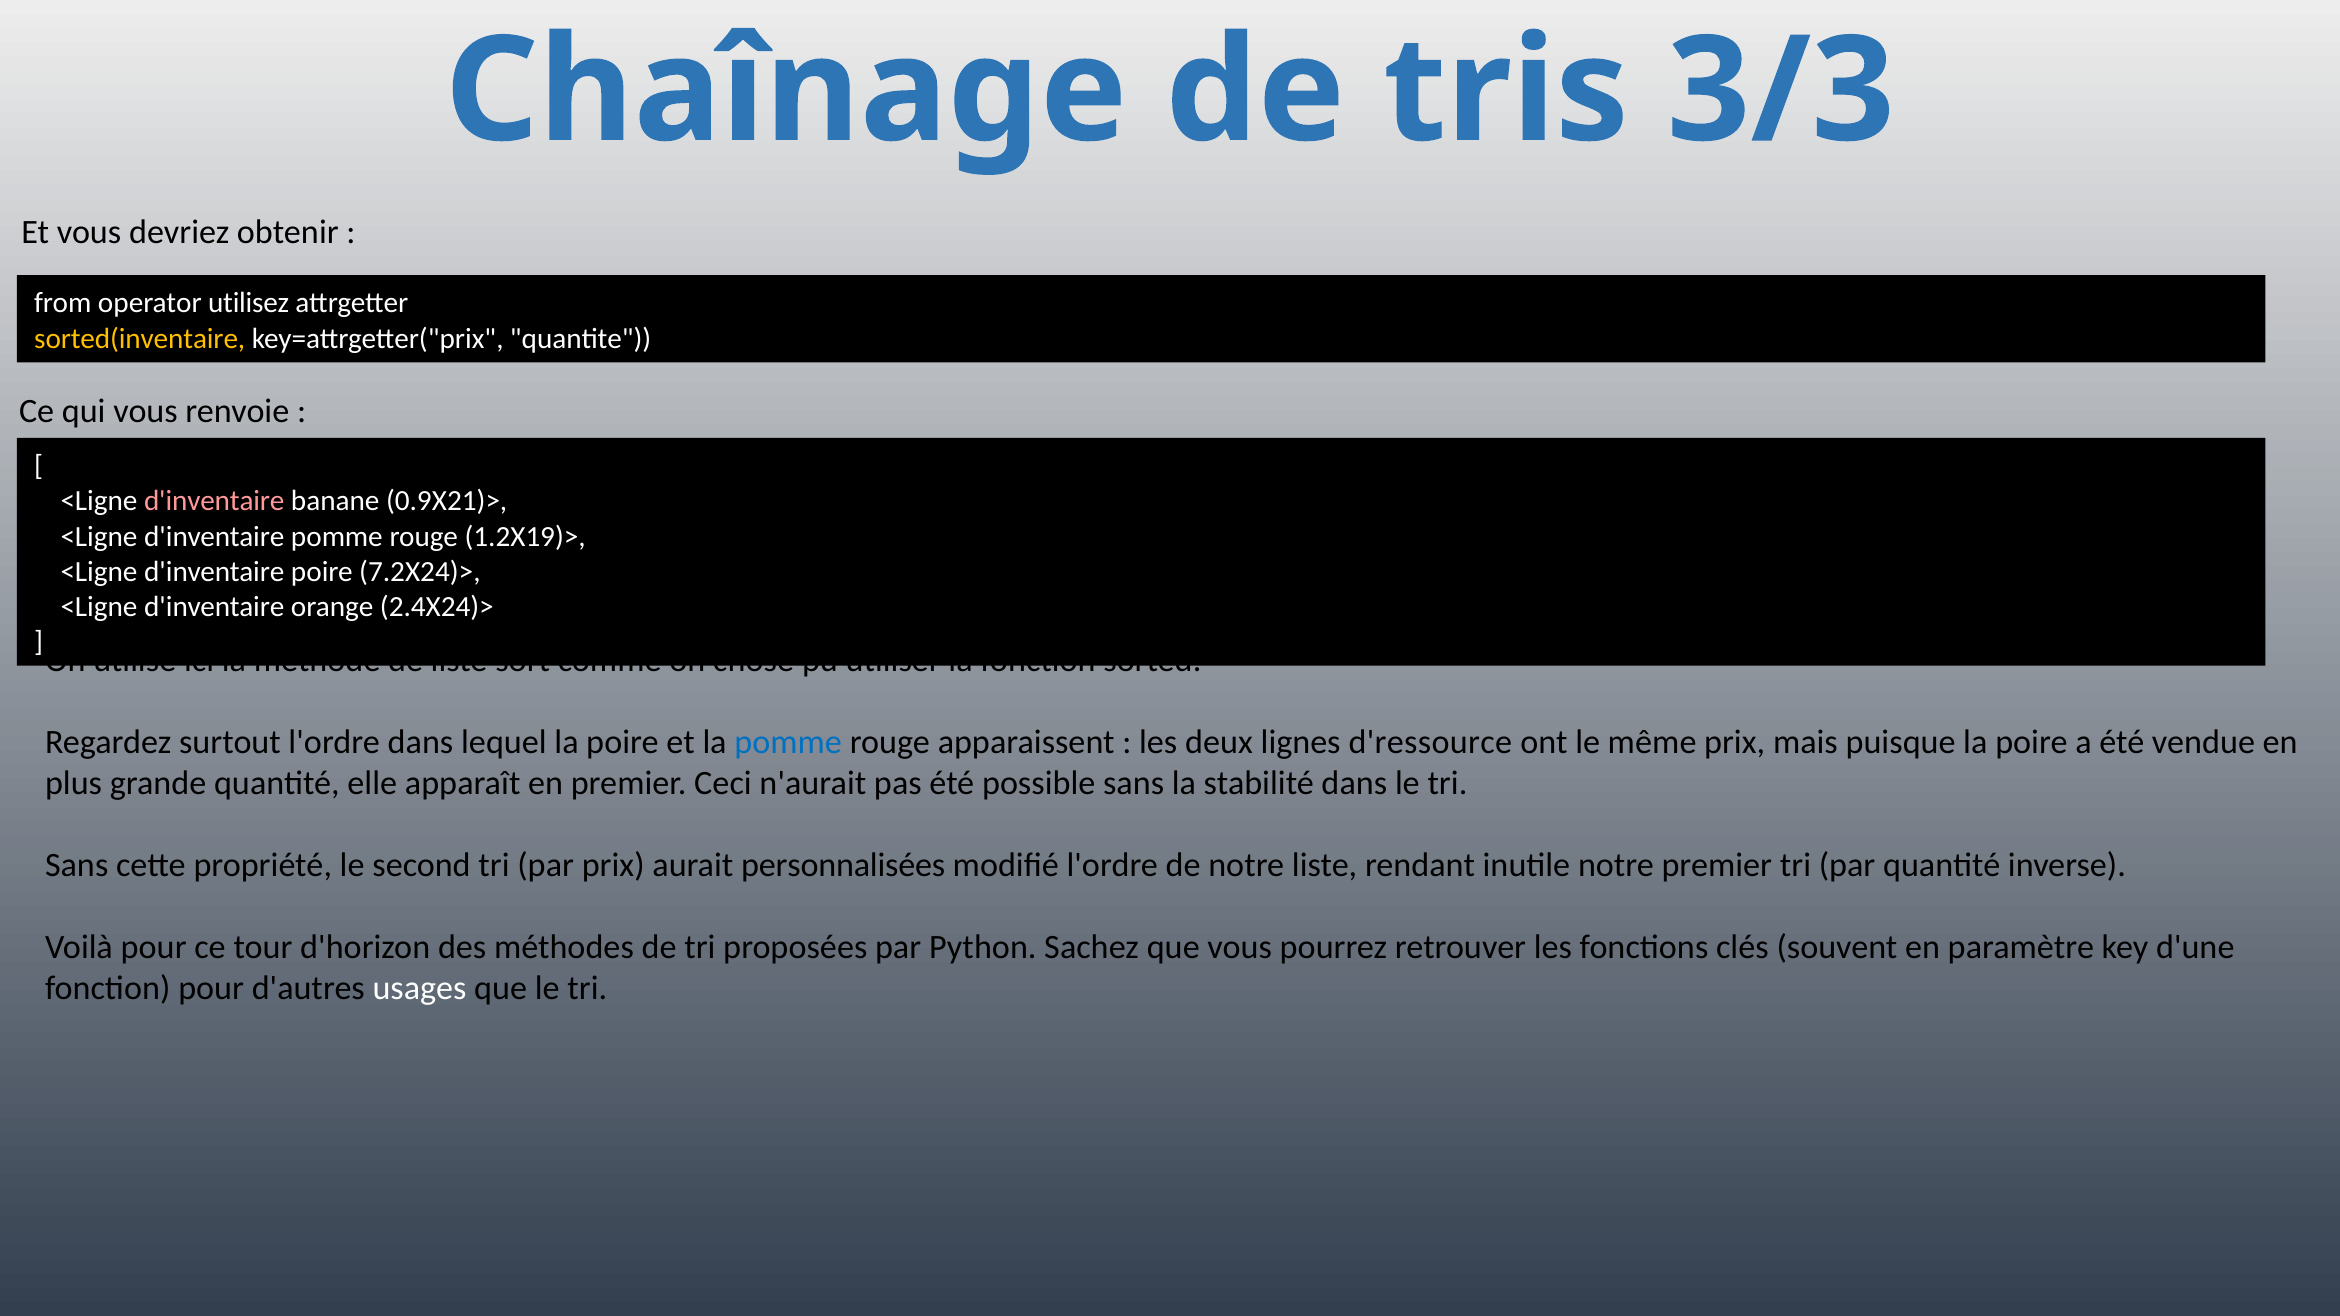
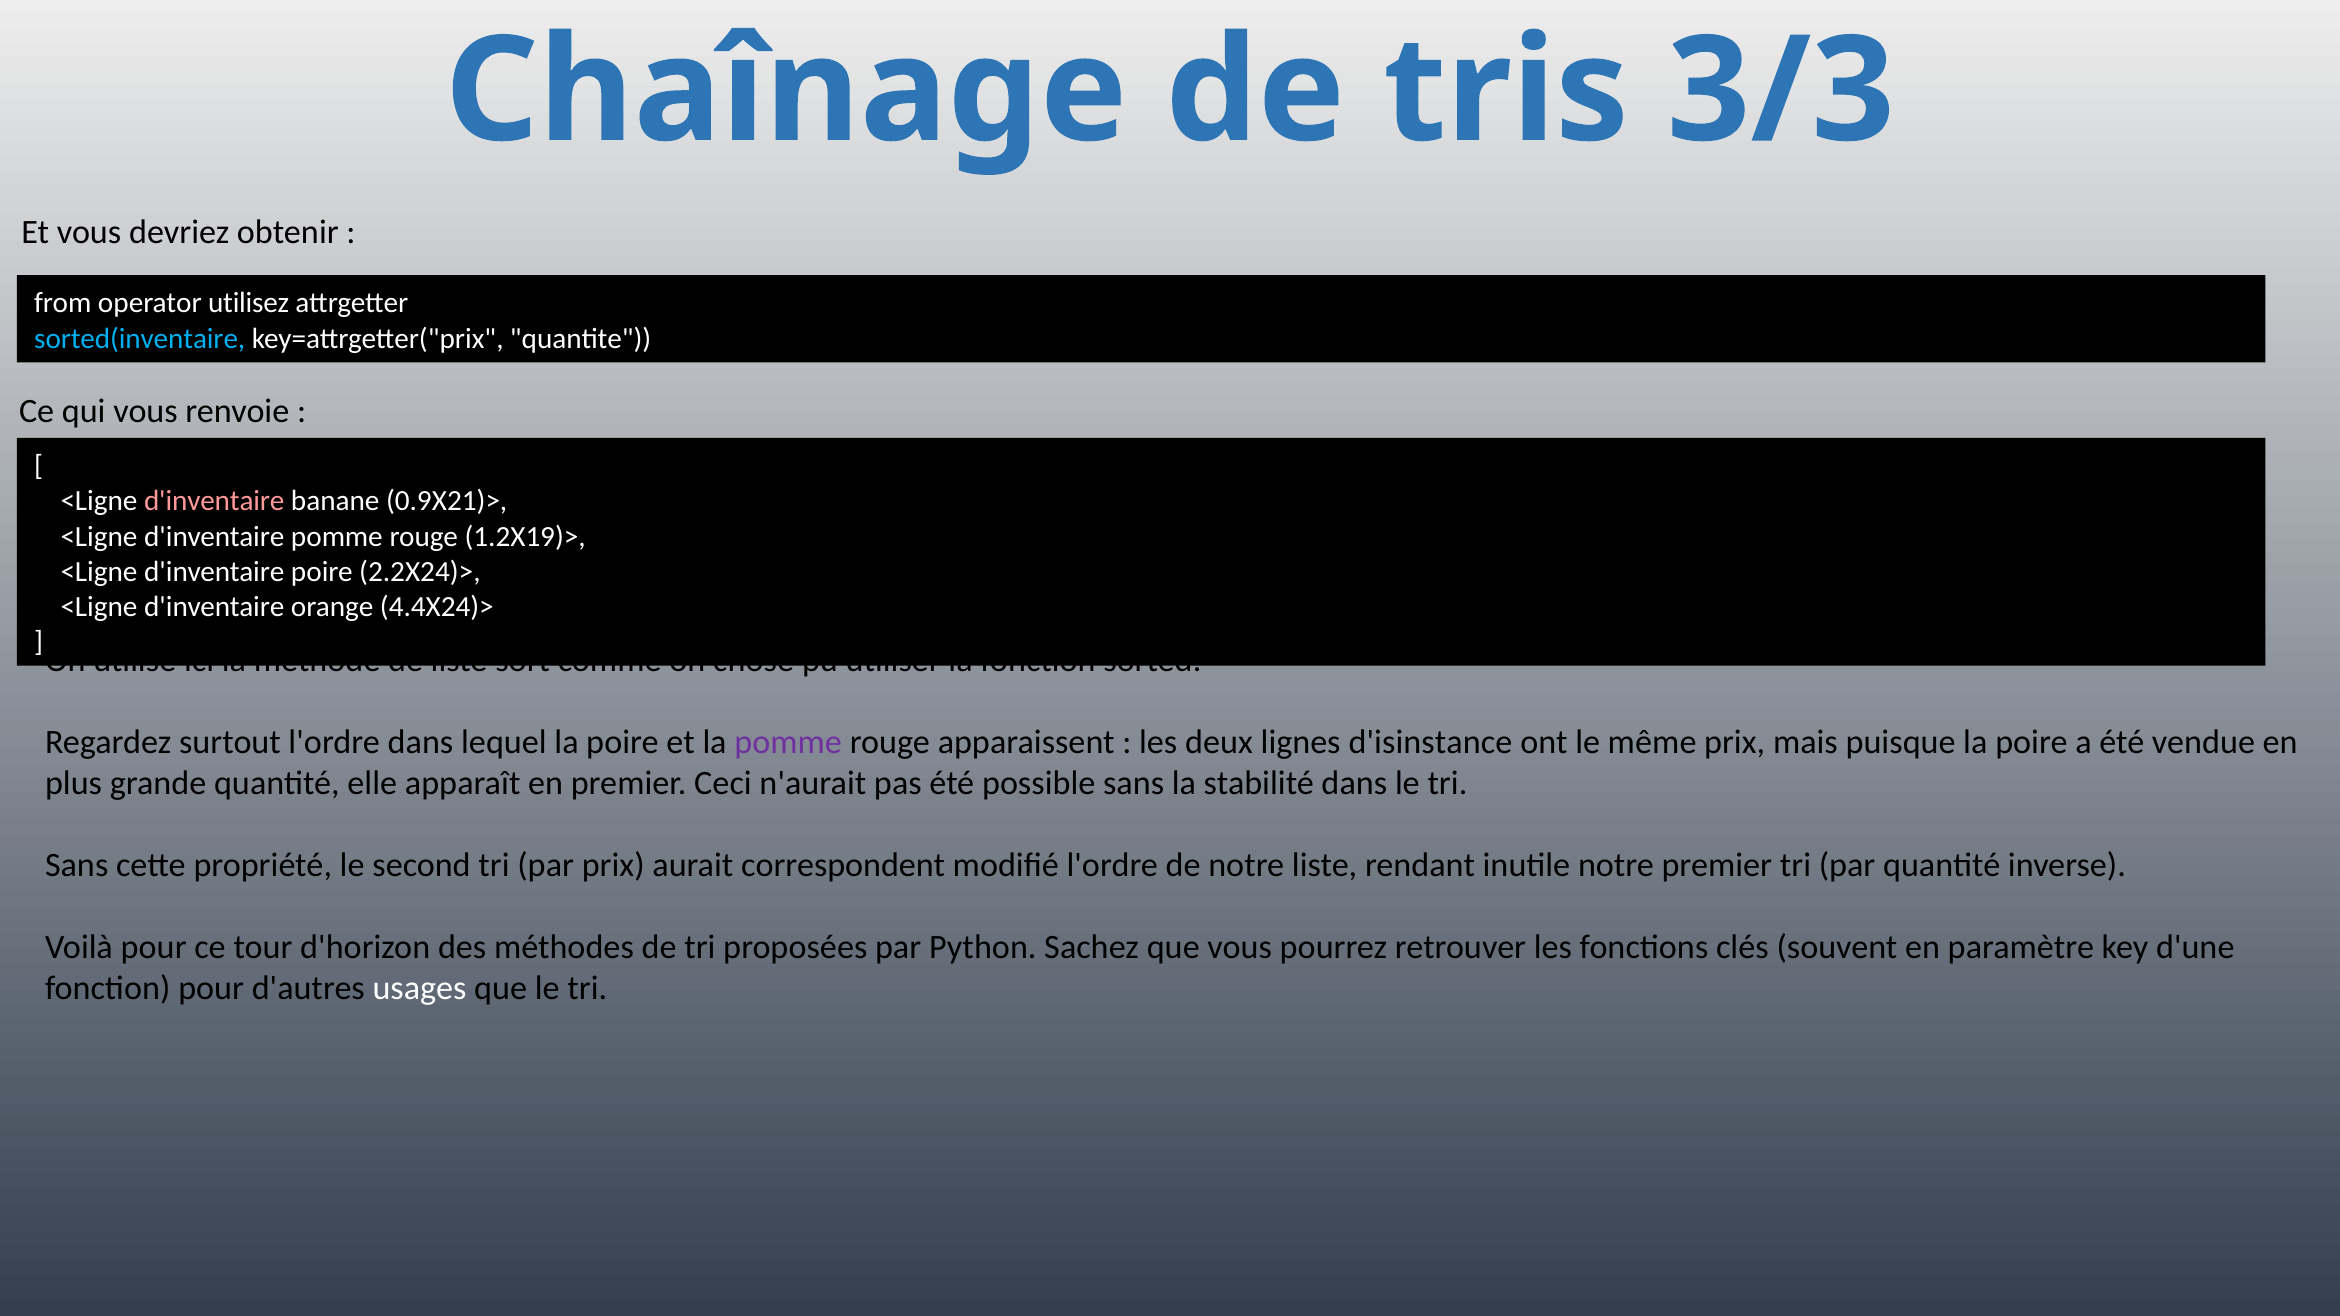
sorted(inventaire colour: yellow -> light blue (140, 338)
7.2X24)>: 7.2X24)> -> 2.2X24)> (420, 572)
2.4X24)>: 2.4X24)> -> 4.4X24)> (437, 607)
pomme colour: blue -> purple (788, 742)
d'ressource: d'ressource -> d'isinstance (1430, 742)
personnalisées: personnalisées -> correspondent (843, 865)
